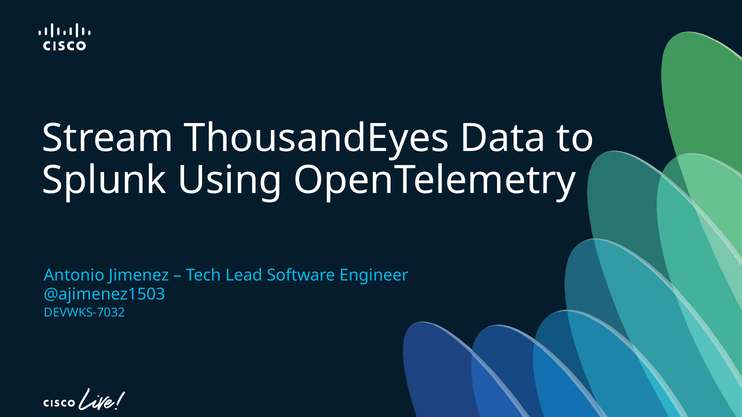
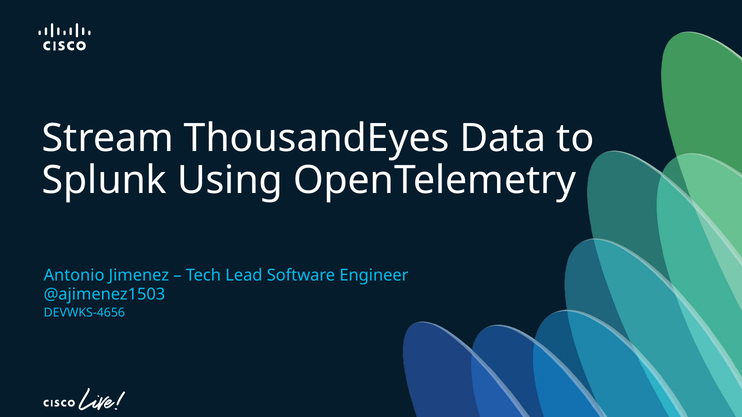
DEVWKS-7032: DEVWKS-7032 -> DEVWKS-4656 (84, 313)
